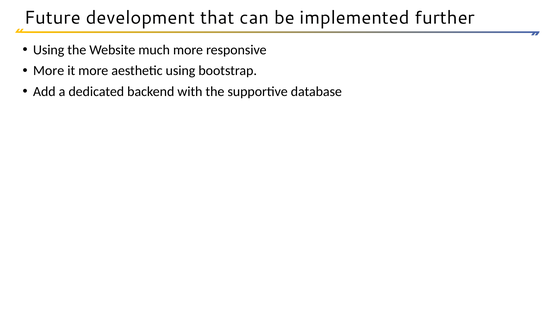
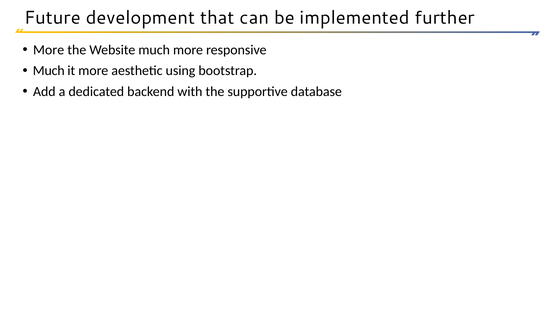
Using: Using -> More (49, 50)
More: More -> Much (49, 71)
